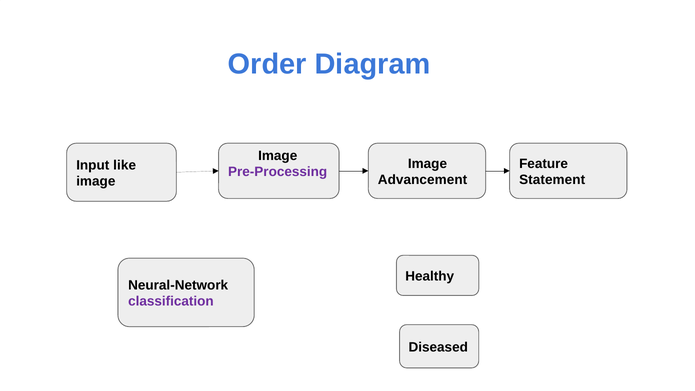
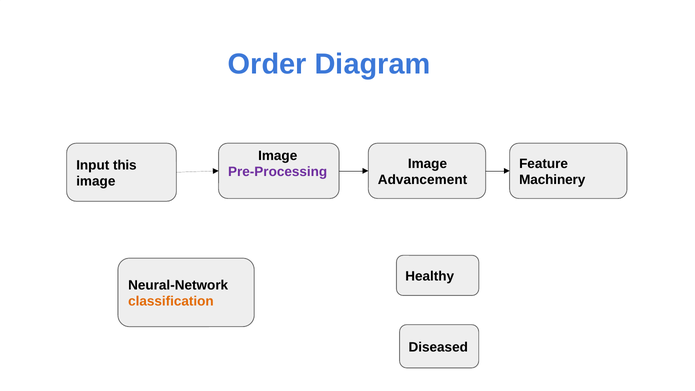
like: like -> this (125, 165)
Statement: Statement -> Machinery (552, 180)
classification colour: purple -> orange (171, 301)
